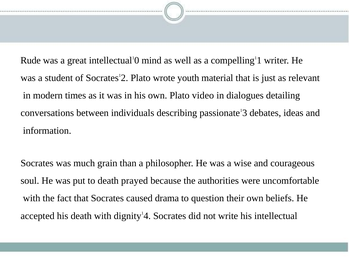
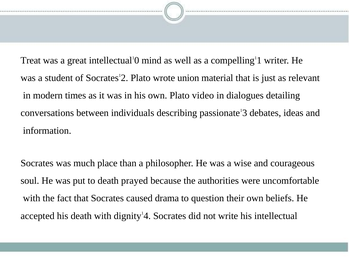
Rude: Rude -> Treat (31, 60)
youth: youth -> union (188, 78)
grain: grain -> place (107, 163)
